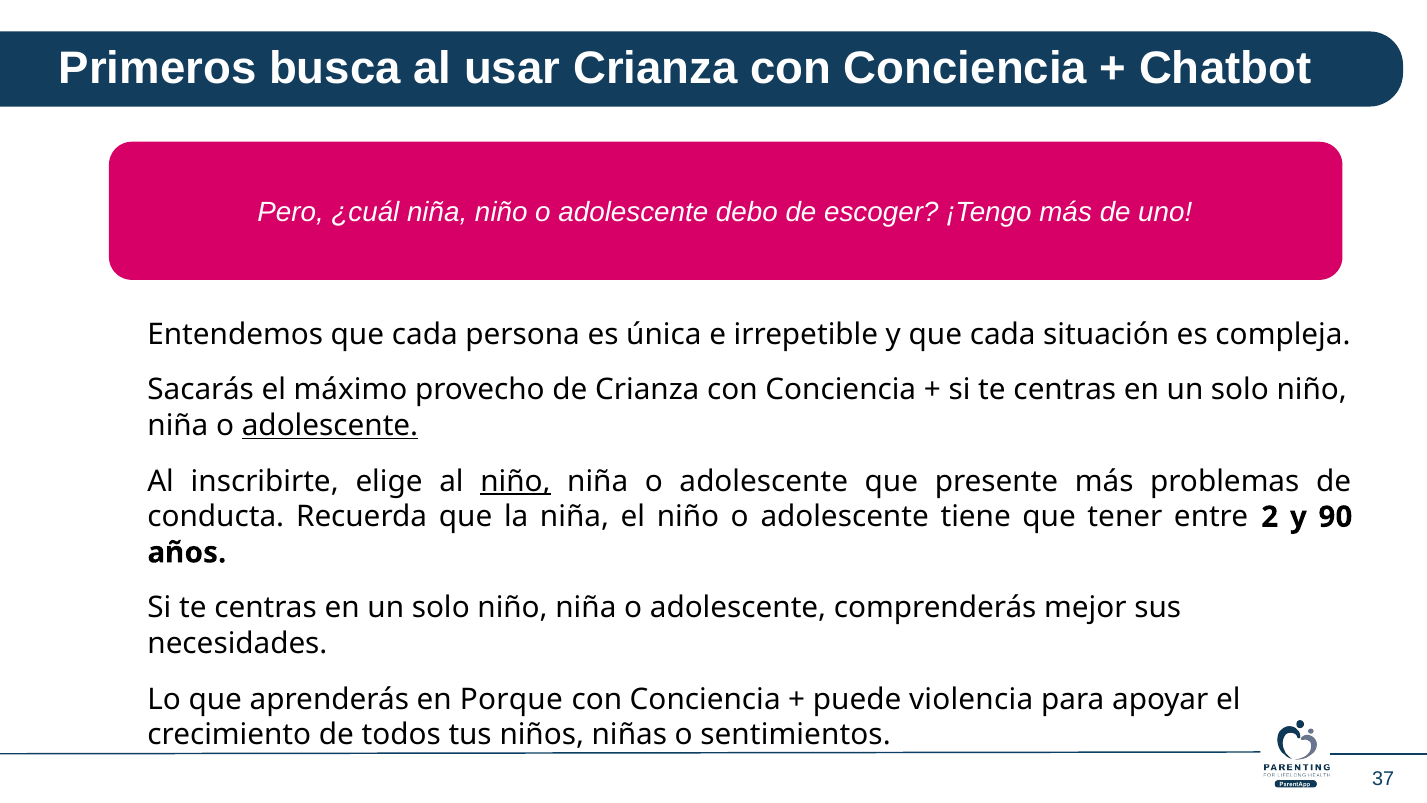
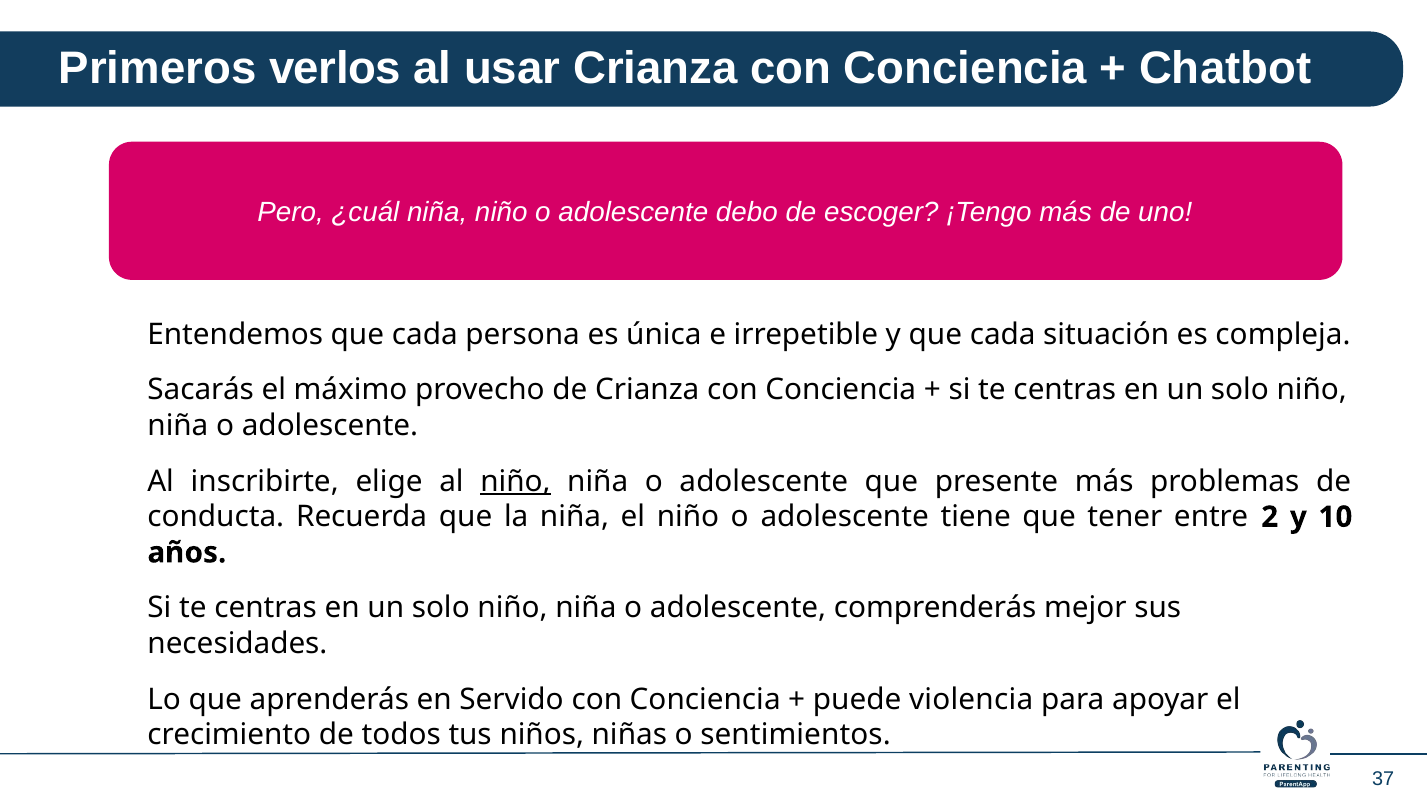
busca: busca -> verlos (335, 69)
adolescente underline: present -> none (330, 426)
90: 90 -> 10 (1335, 517)
Porque: Porque -> Servido (512, 699)
